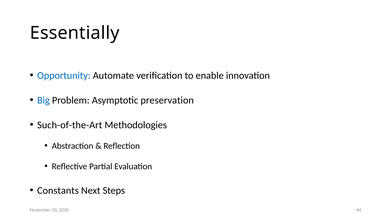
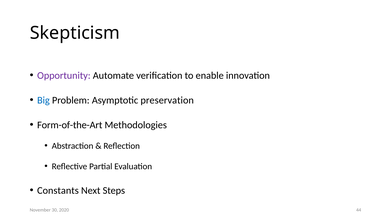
Essentially: Essentially -> Skepticism (75, 33)
Opportunity colour: blue -> purple (64, 75)
Such-of-the-Art: Such-of-the-Art -> Form-of-the-Art (70, 125)
